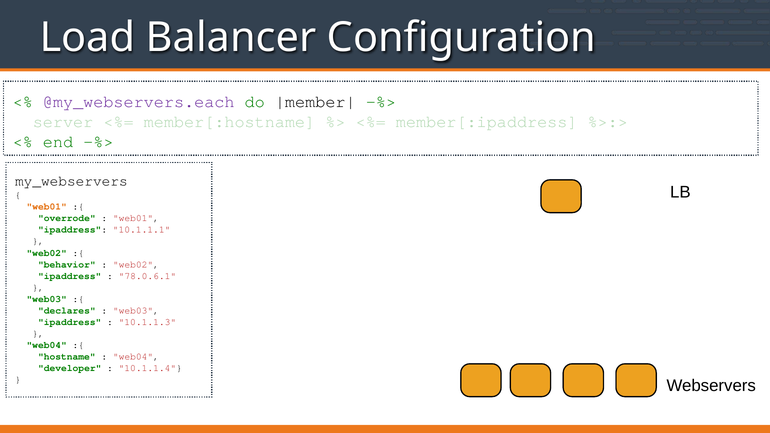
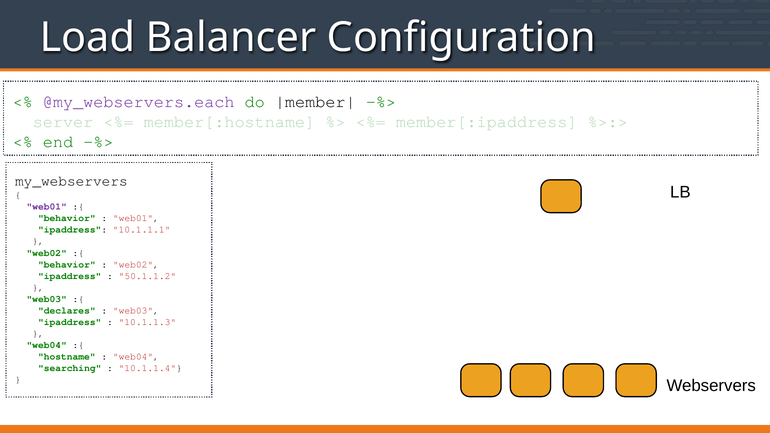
web01 colour: orange -> purple (47, 207)
overrode: overrode -> behavior (67, 218)
78.0.6.1: 78.0.6.1 -> 50.1.1.2 (147, 276)
developer: developer -> searching (70, 368)
